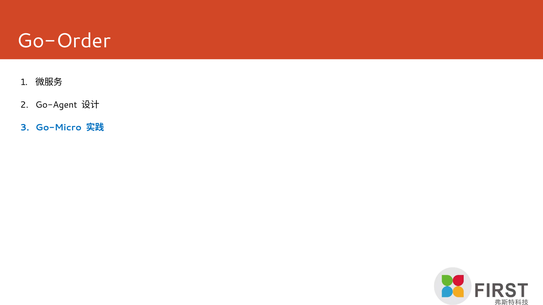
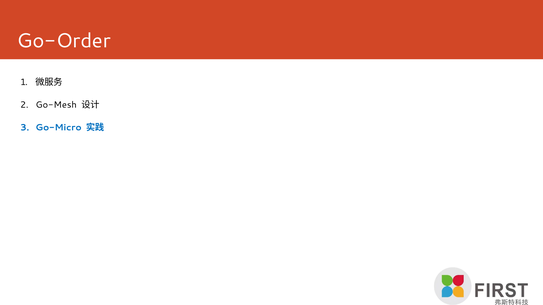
Go-Agent: Go-Agent -> Go-Mesh (56, 105)
